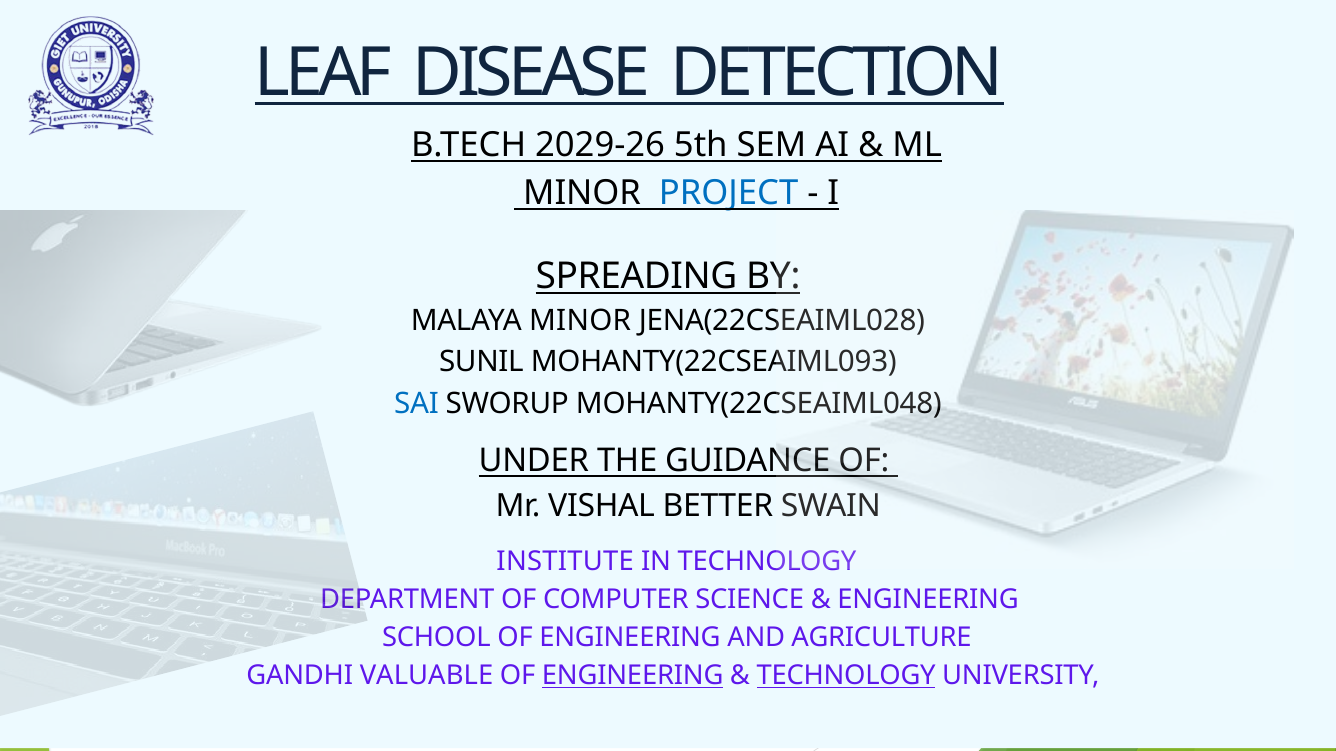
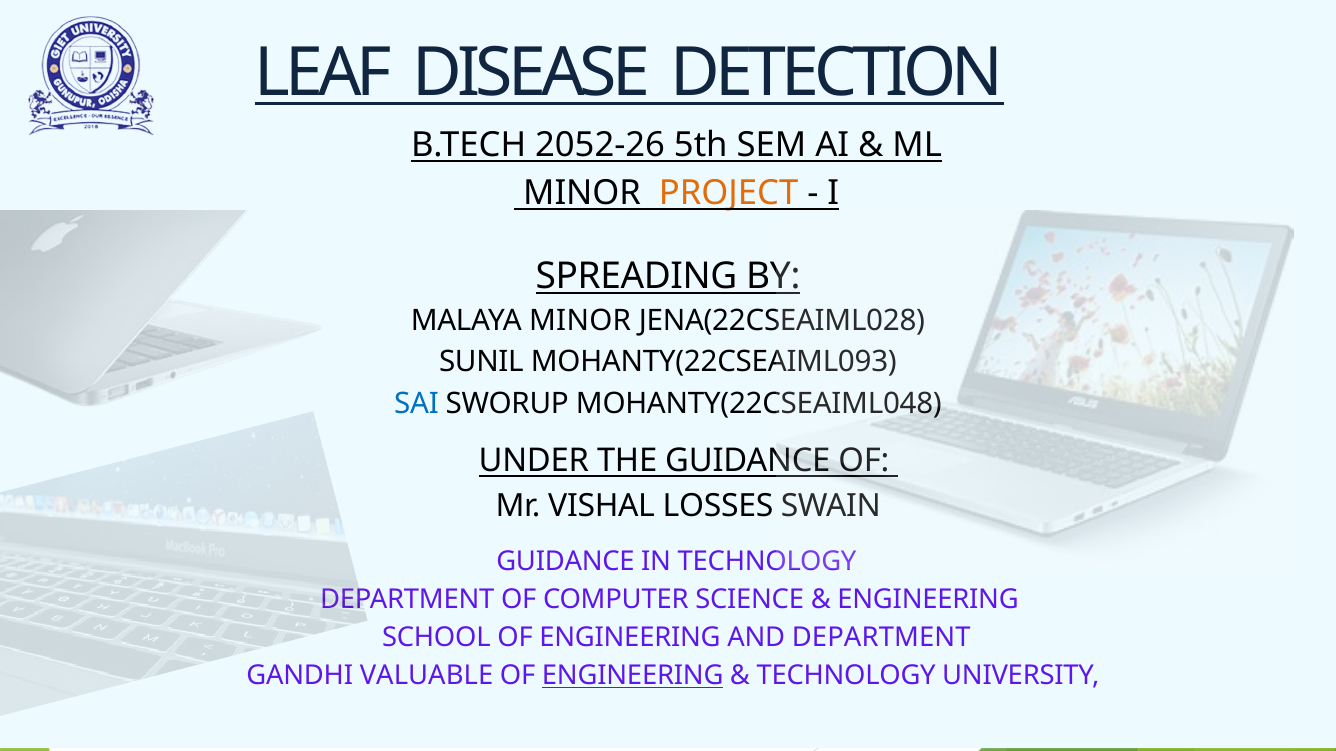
2029-26: 2029-26 -> 2052-26 (600, 145)
PROJECT colour: blue -> orange (729, 193)
BETTER: BETTER -> LOSSES (718, 506)
INSTITUTE: INSTITUTE -> GUIDANCE (565, 562)
AND AGRICULTURE: AGRICULTURE -> DEPARTMENT (881, 638)
TECHNOLOGY underline: present -> none (846, 676)
